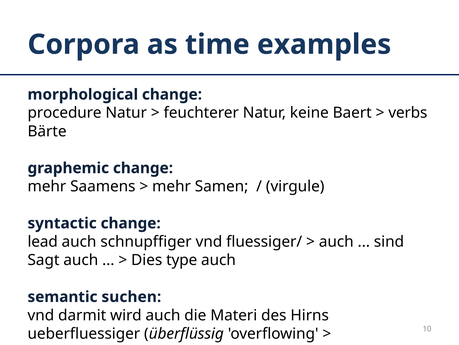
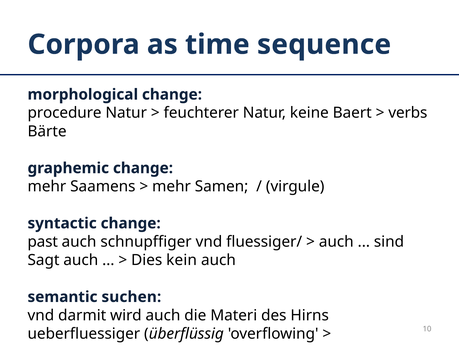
examples: examples -> sequence (324, 44)
lead: lead -> past (43, 241)
type: type -> kein (182, 260)
